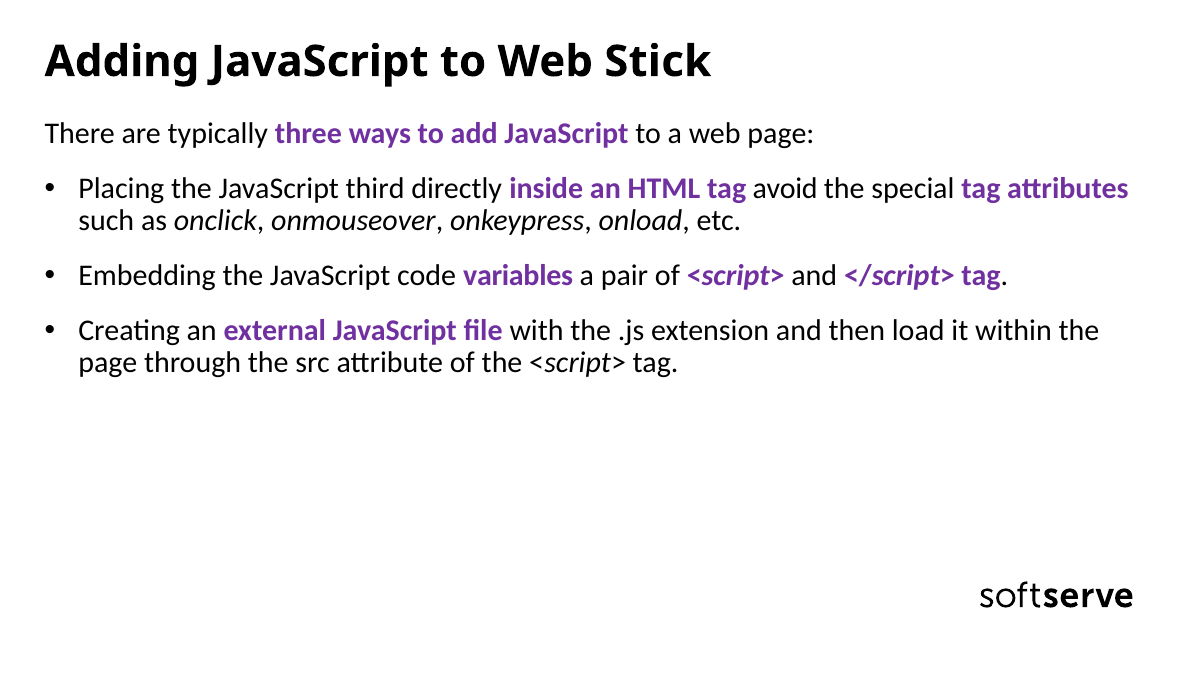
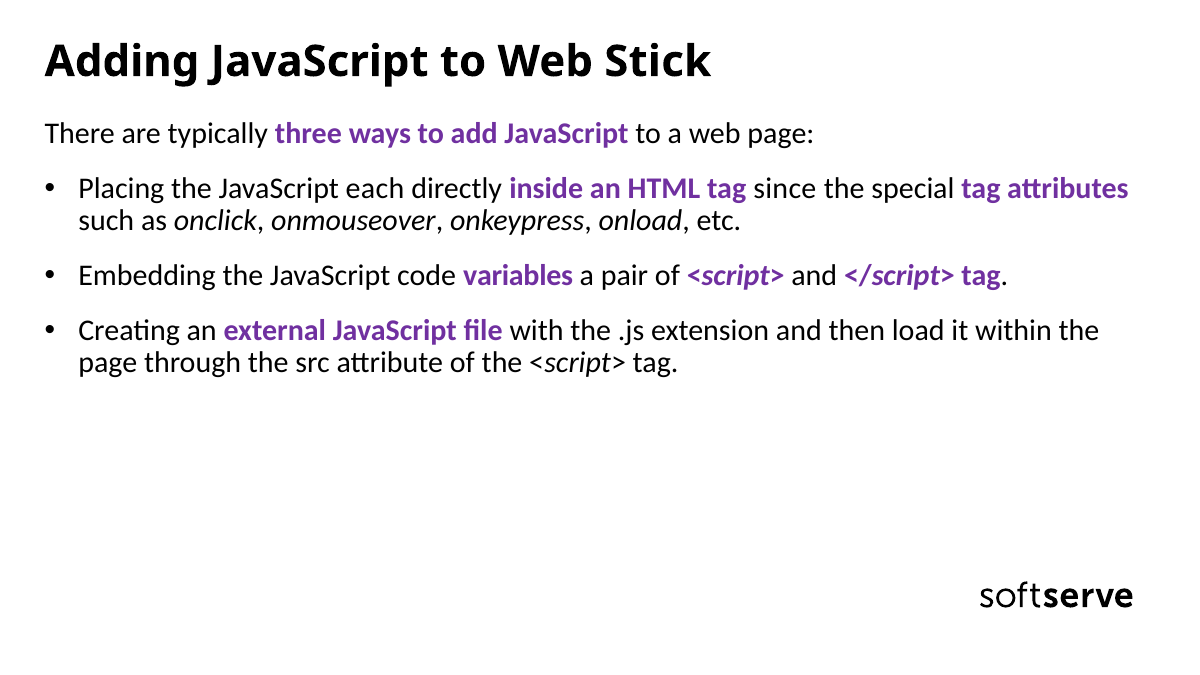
third: third -> each (375, 188)
avoid: avoid -> since (785, 188)
